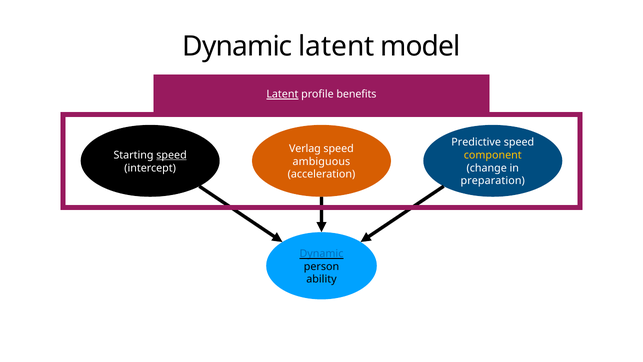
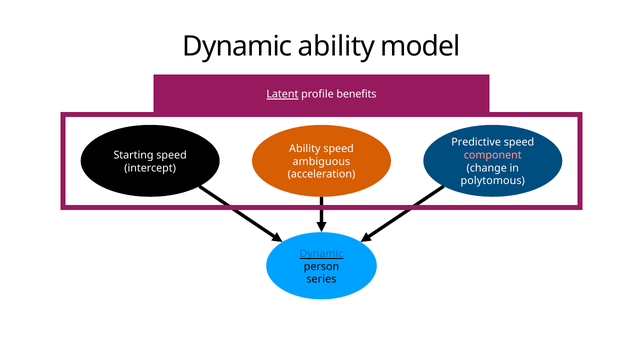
Dynamic latent: latent -> ability (336, 46)
Verlag: Verlag -> Ability (305, 149)
speed underline: present -> none (172, 155)
component colour: yellow -> pink (493, 155)
preparation: preparation -> polytomous (493, 181)
ability: ability -> series (321, 279)
